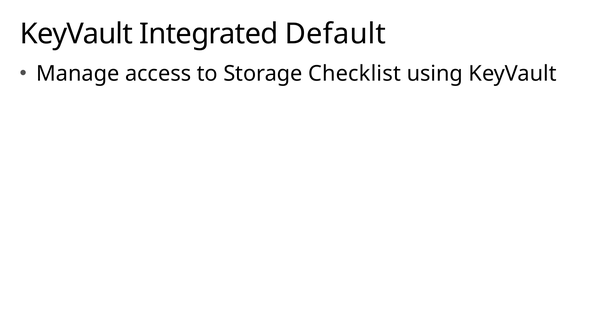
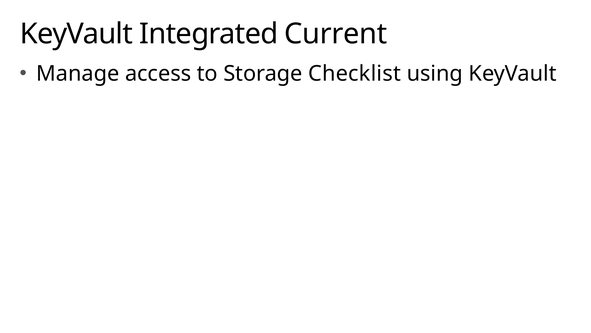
Default: Default -> Current (336, 34)
